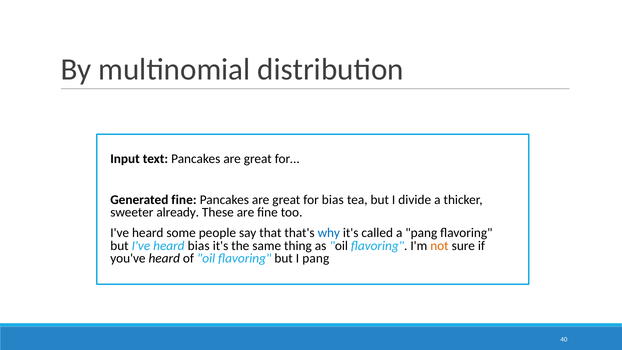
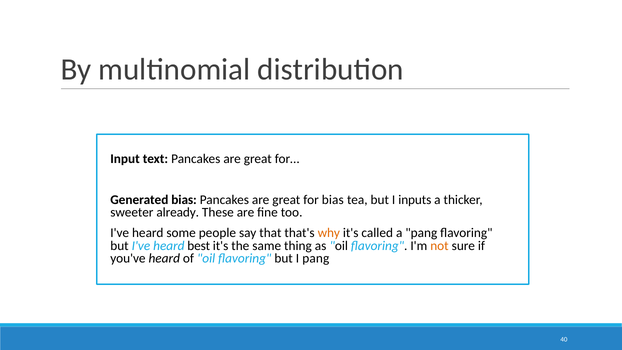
Generated fine: fine -> bias (184, 200)
divide: divide -> inputs (415, 200)
why colour: blue -> orange (329, 233)
heard bias: bias -> best (199, 246)
